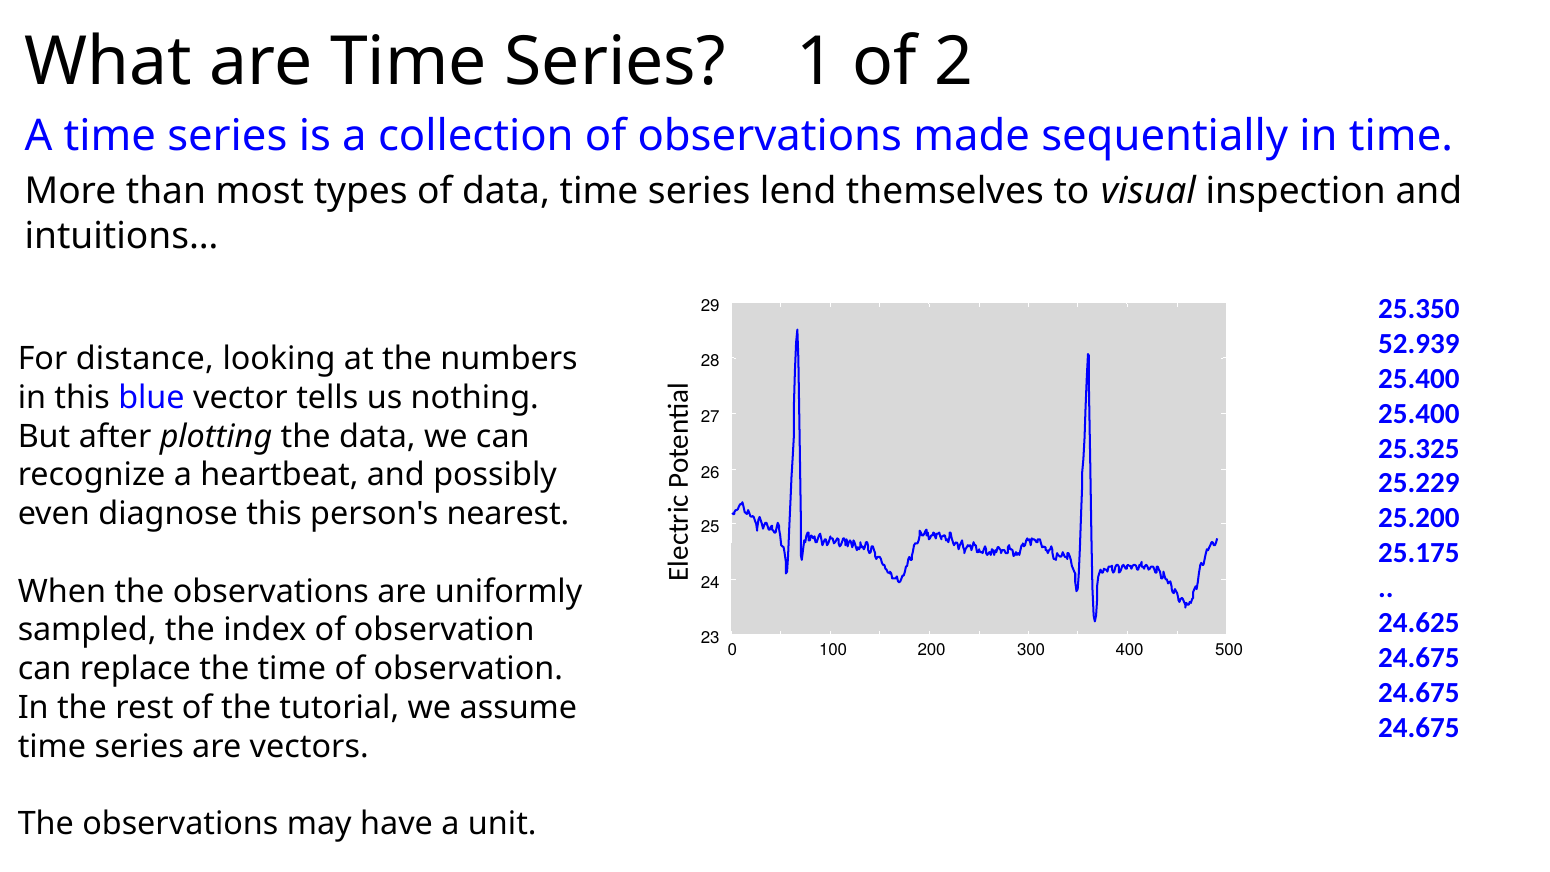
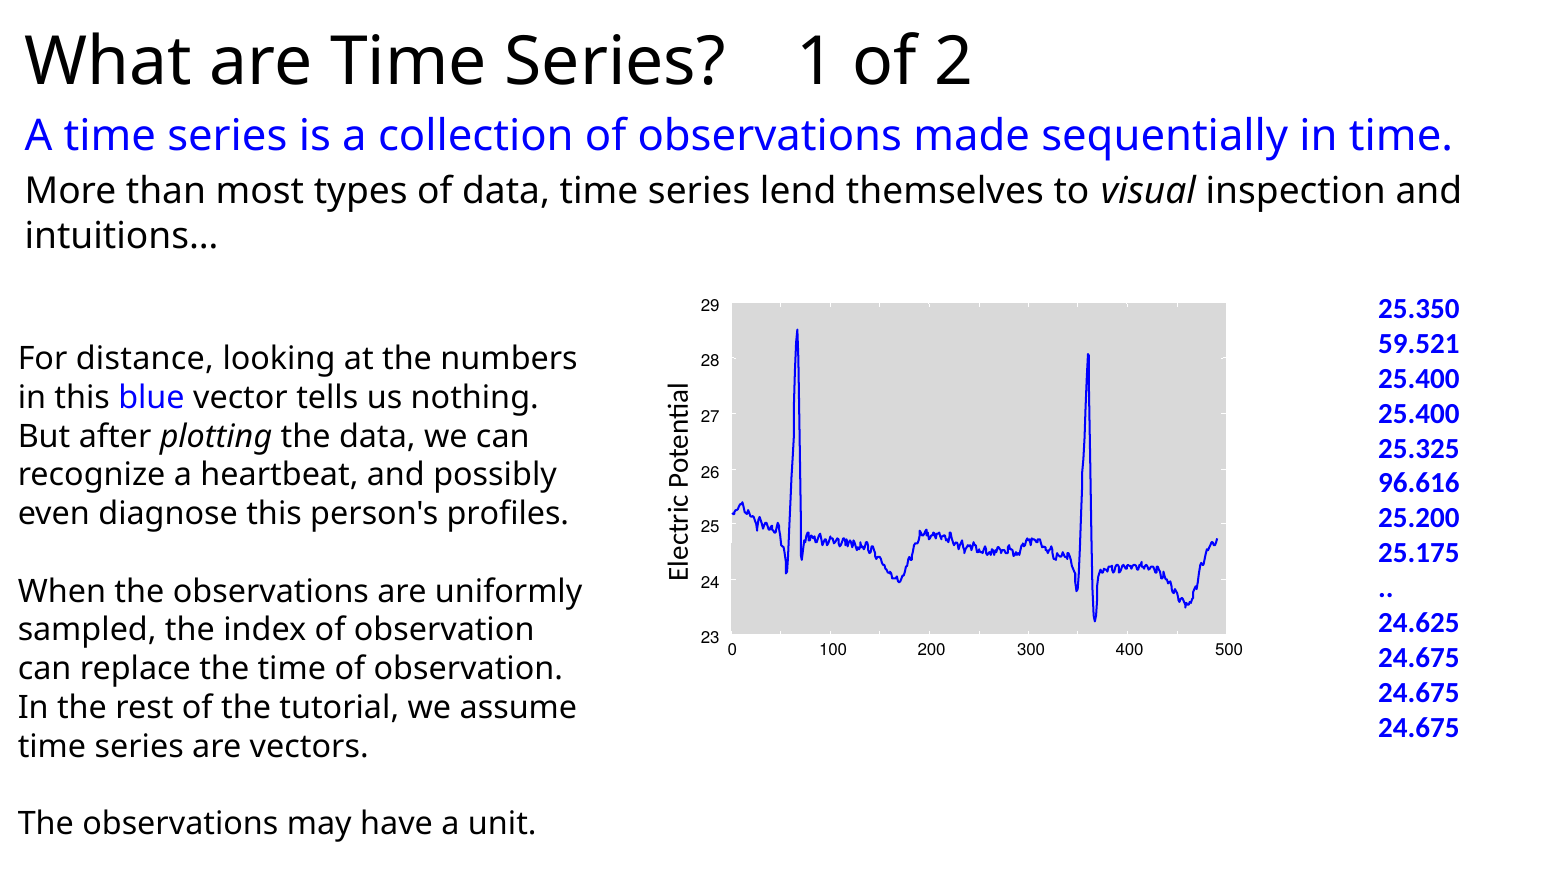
52.939: 52.939 -> 59.521 (1419, 344)
25.229: 25.229 -> 96.616 (1419, 483)
nearest: nearest -> profiles (508, 514)
